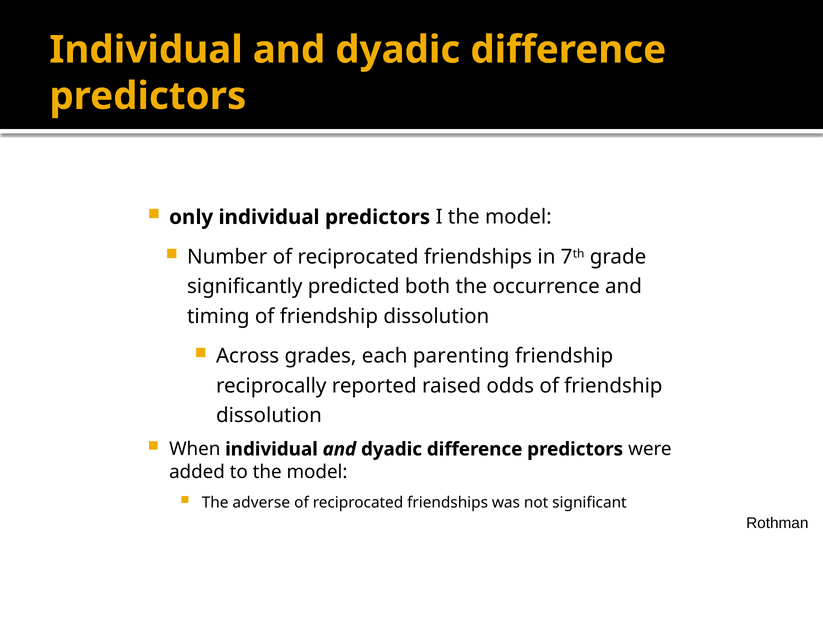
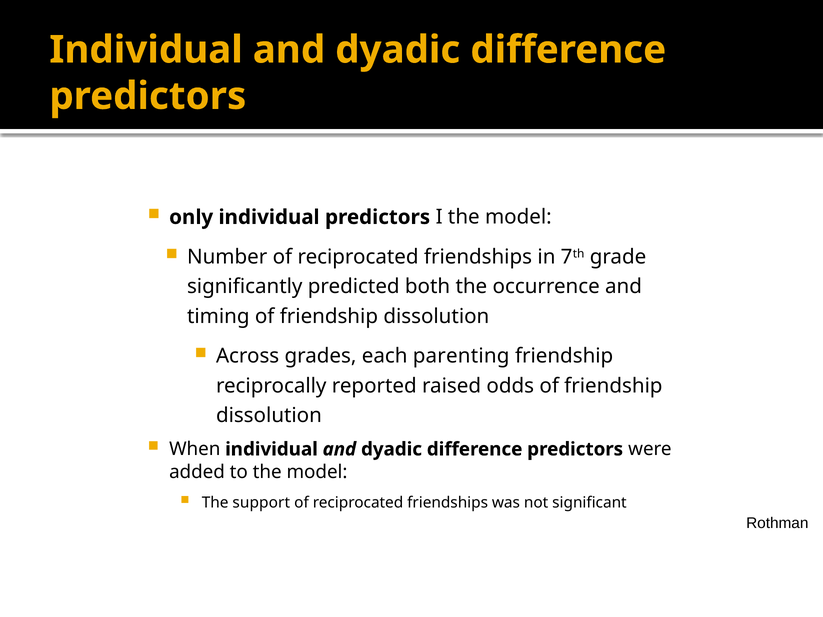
adverse: adverse -> support (261, 503)
